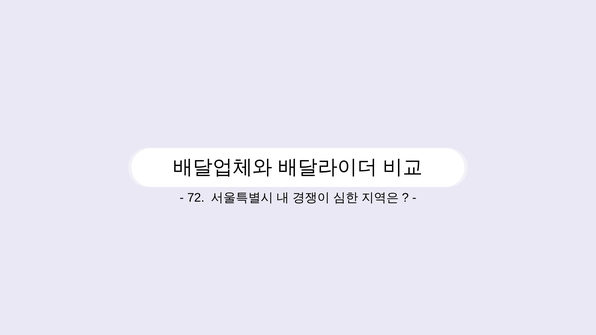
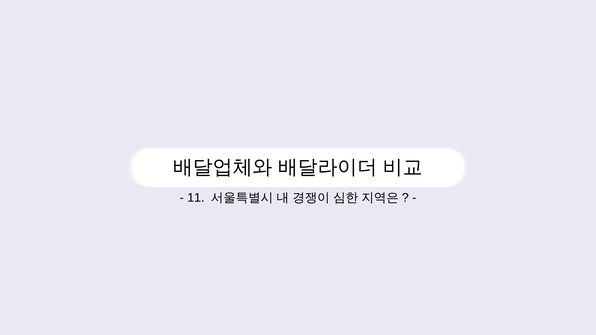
72: 72 -> 11 (196, 198)
